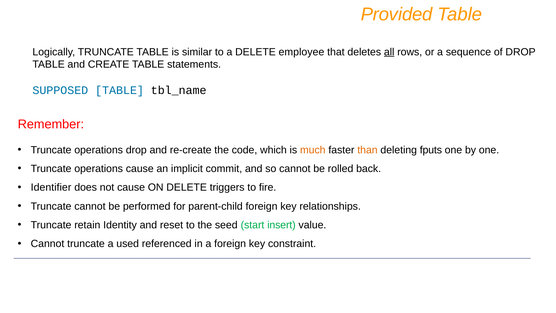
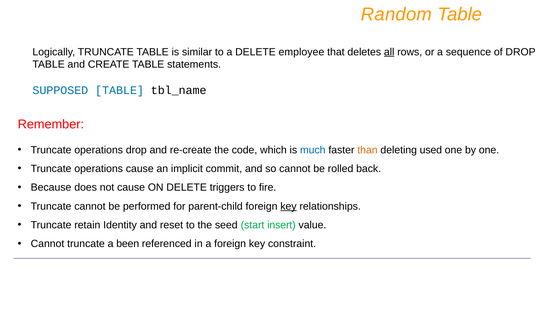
Provided: Provided -> Random (396, 14)
much colour: orange -> blue (313, 150)
fputs: fputs -> used (431, 150)
Identifier: Identifier -> Because (51, 187)
key underline: none -> present (288, 206)
used: used -> been (128, 244)
